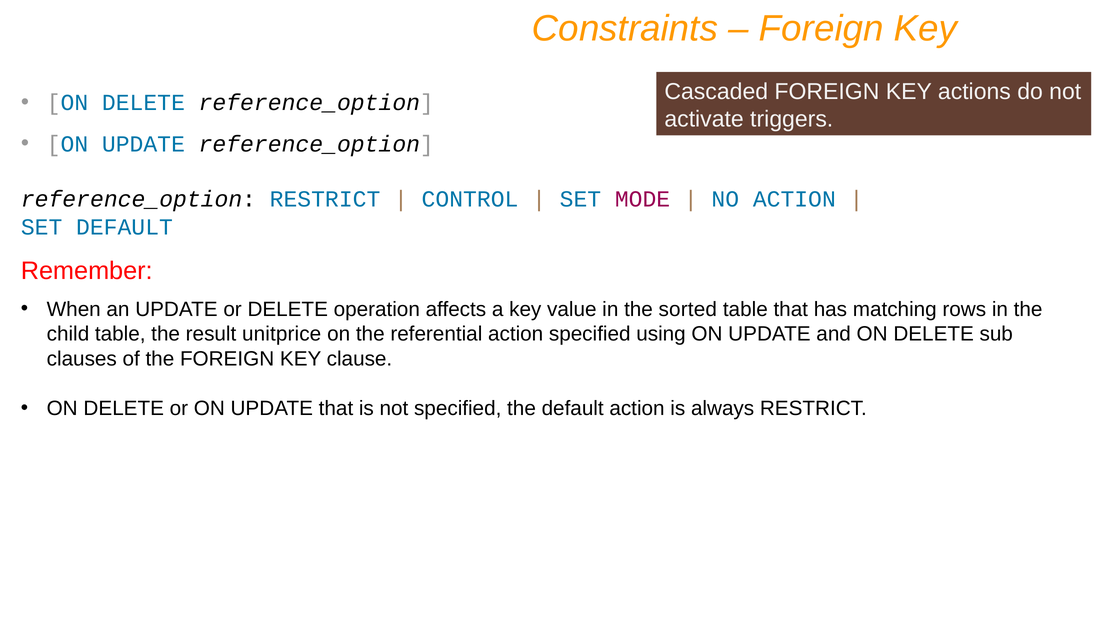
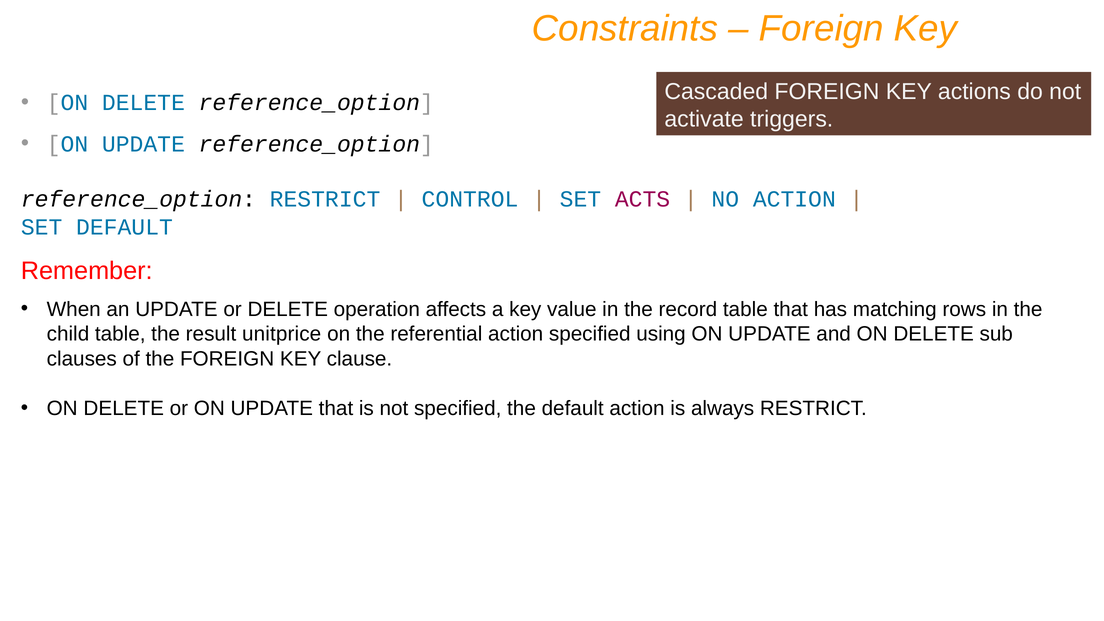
MODE: MODE -> ACTS (643, 199)
sorted: sorted -> record (688, 309)
